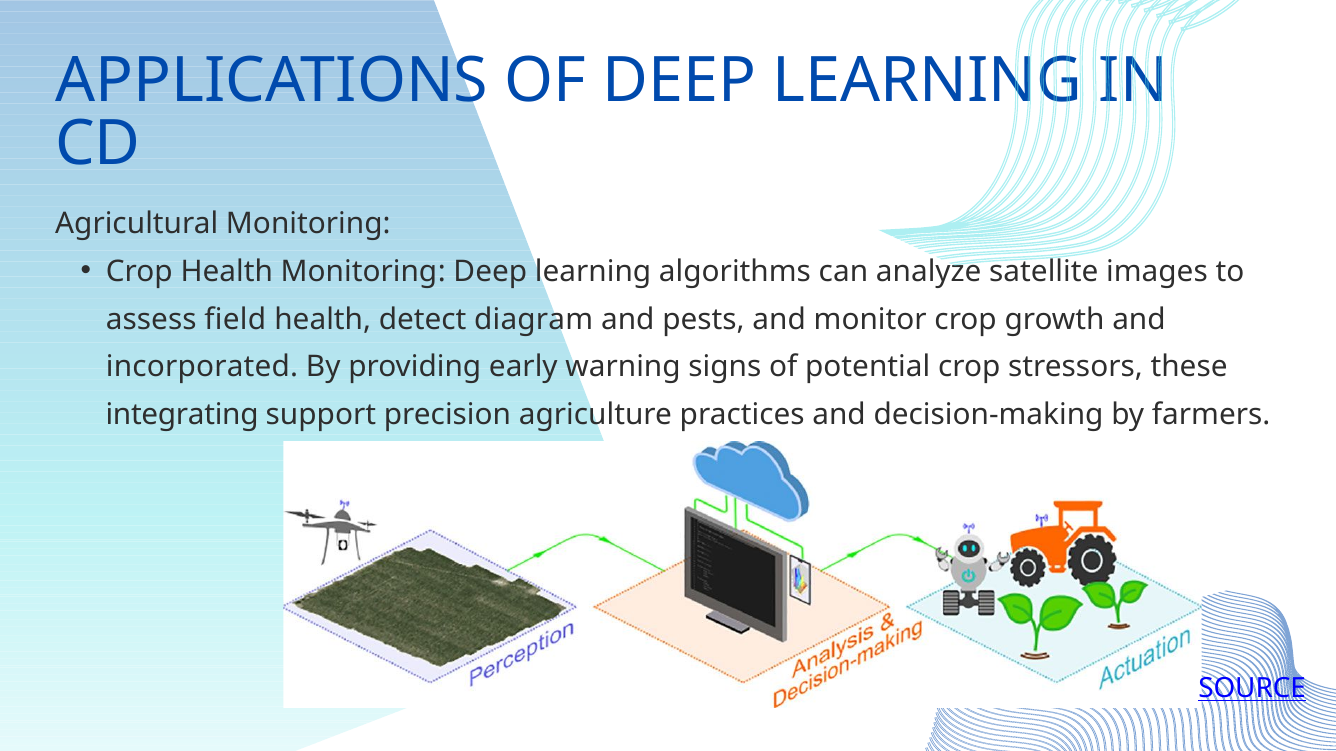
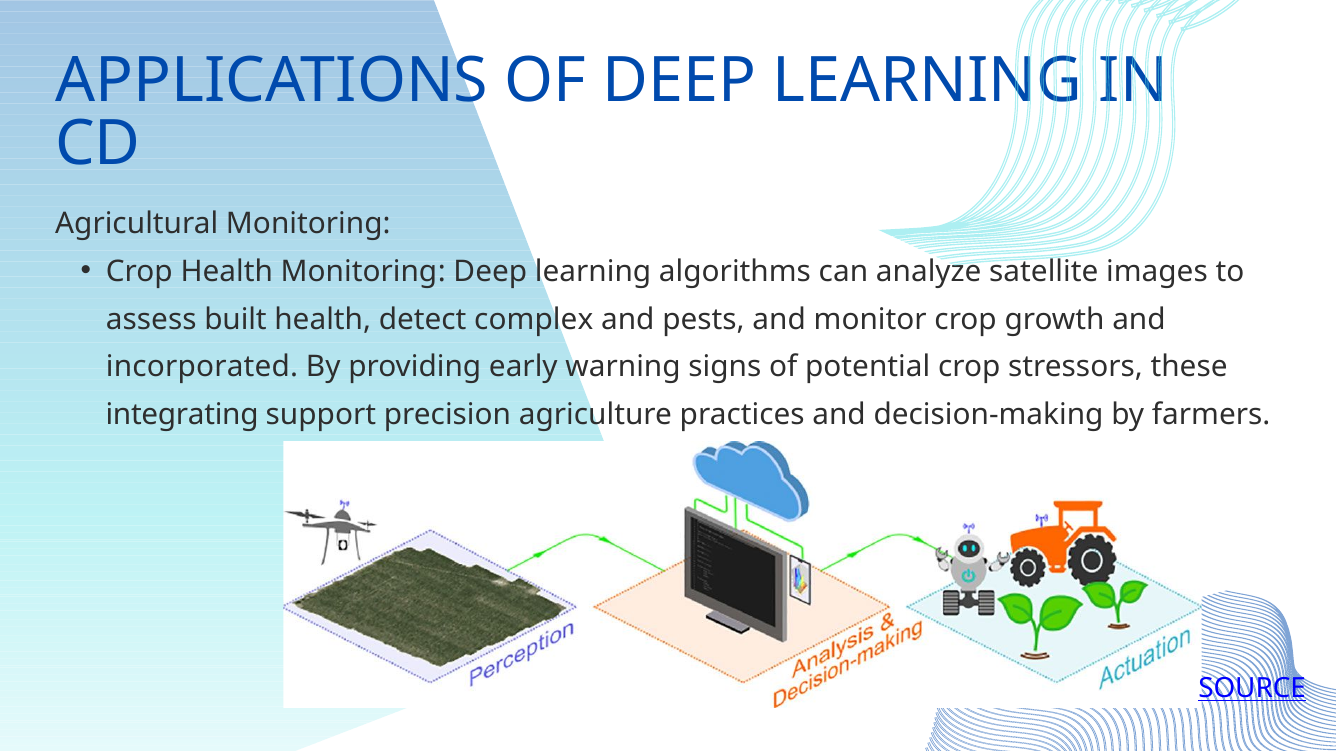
field: field -> built (235, 320)
diagram: diagram -> complex (534, 320)
